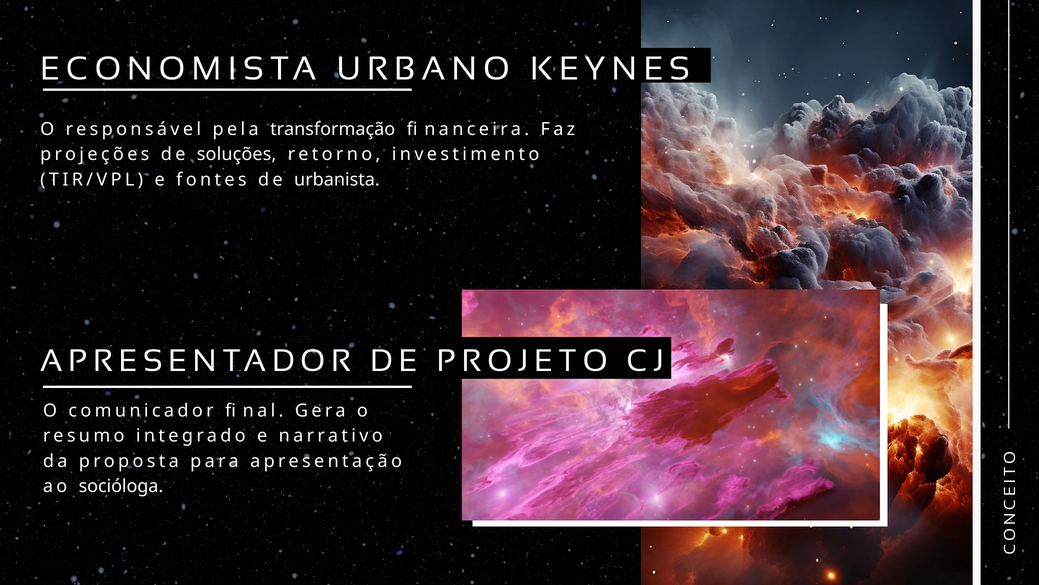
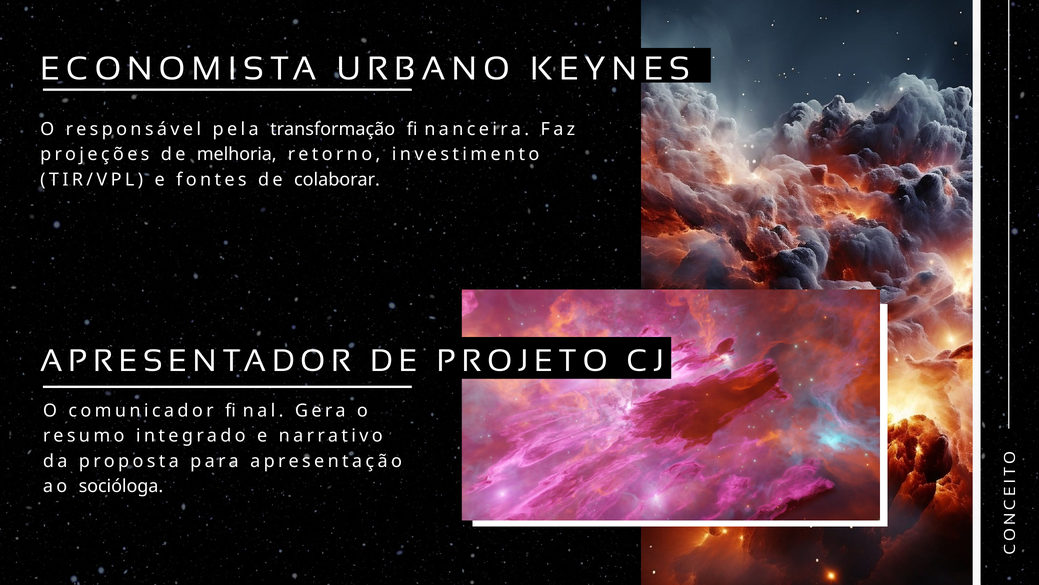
soluções: soluções -> melhoria (237, 154)
urbanista: urbanista -> colaborar (337, 180)
